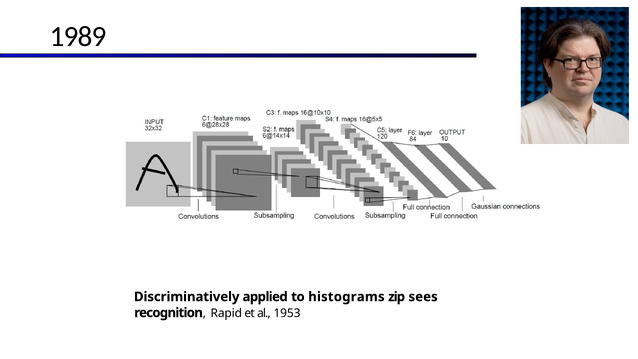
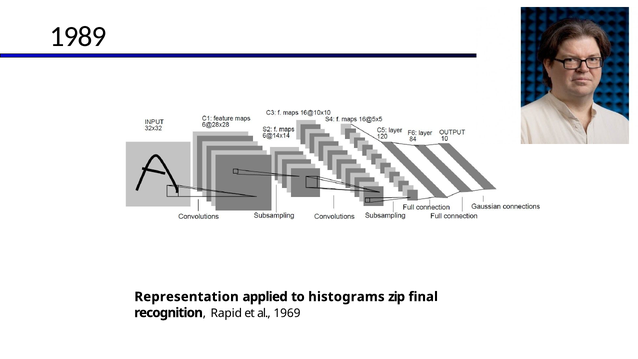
Discriminatively: Discriminatively -> Representation (187, 297)
sees: sees -> final (423, 297)
1953: 1953 -> 1969 (287, 313)
